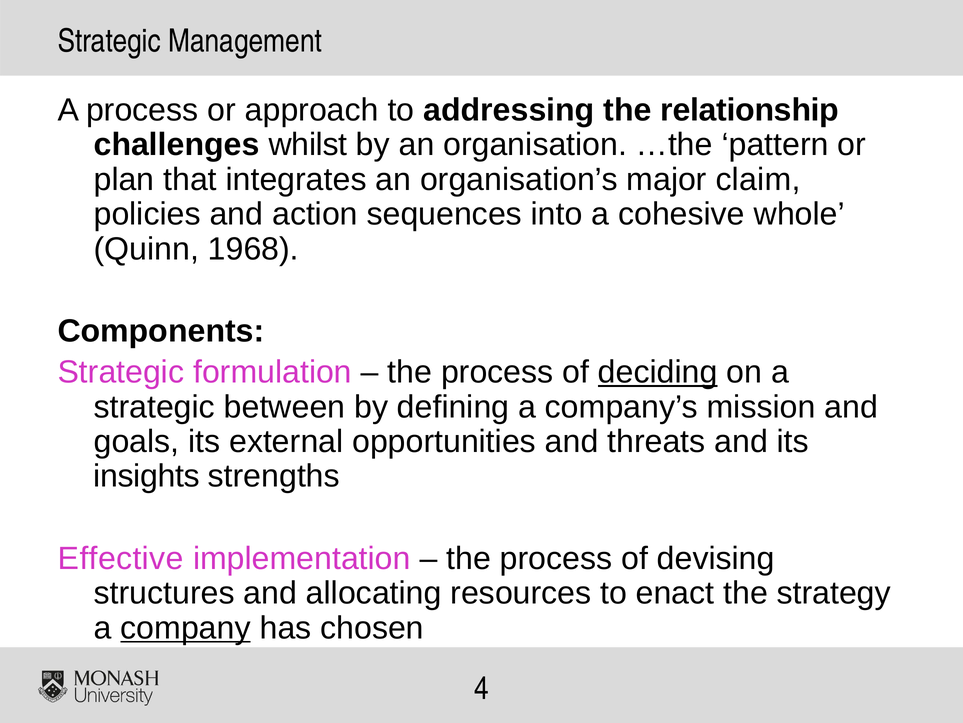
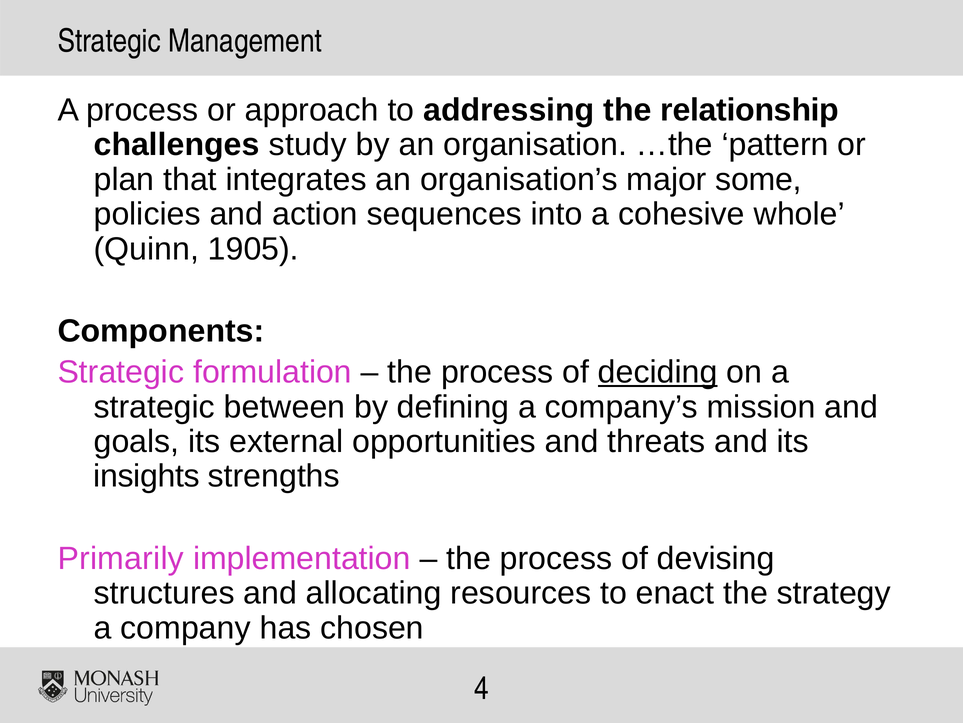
whilst: whilst -> study (308, 145)
claim: claim -> some (759, 179)
1968: 1968 -> 1905 (253, 249)
Effective: Effective -> Primarily (121, 558)
company underline: present -> none (186, 627)
